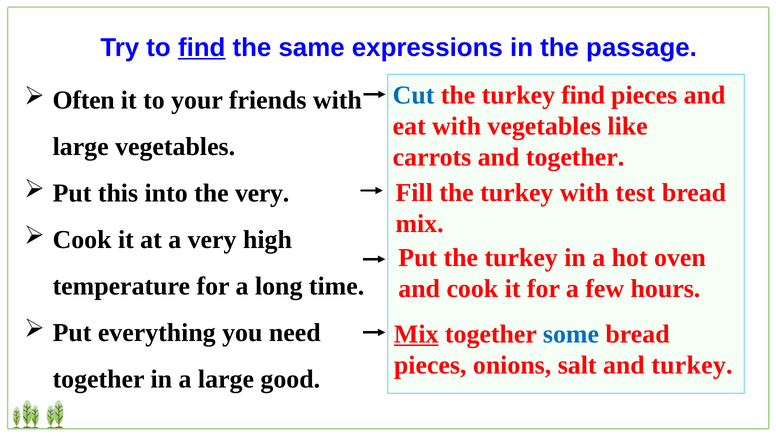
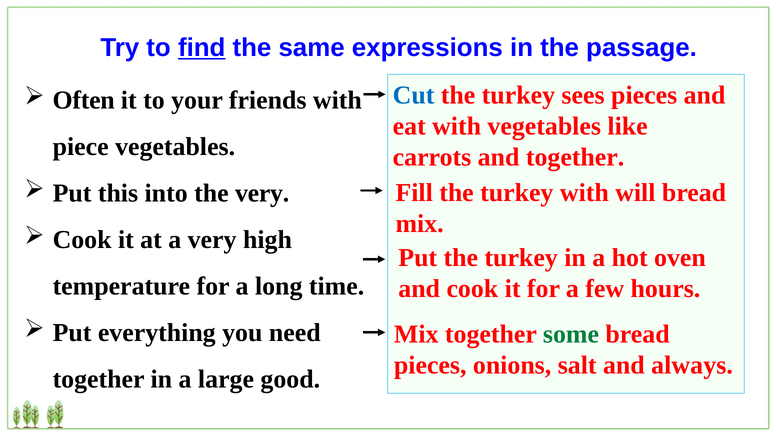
turkey find: find -> sees (583, 95)
large: large -> piece (81, 147)
test: test -> will (635, 193)
Mix underline: present -> none (416, 334)
some colour: blue -> green (571, 334)
and turkey: turkey -> always (692, 366)
